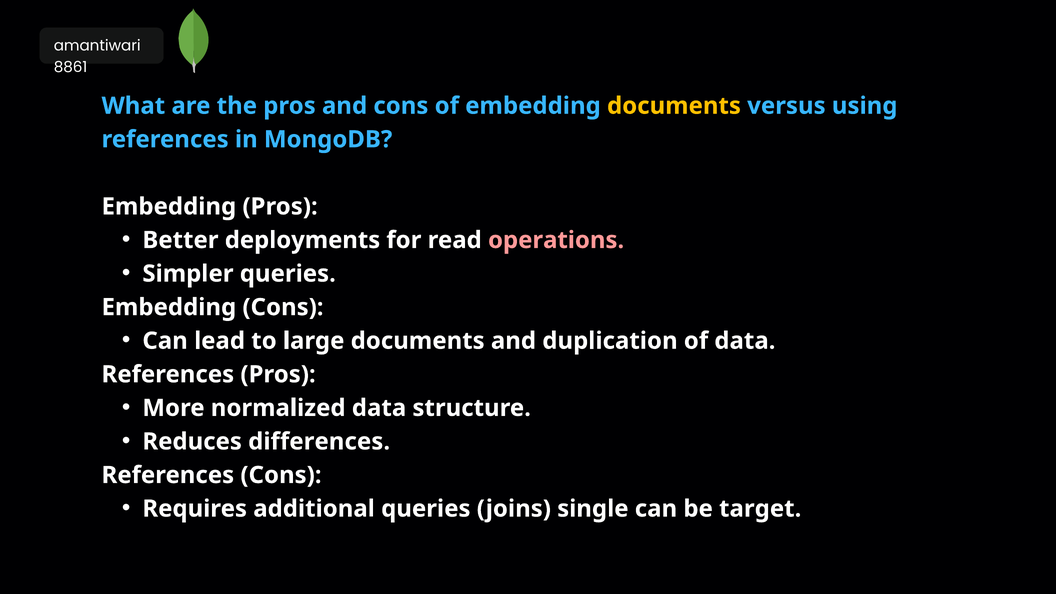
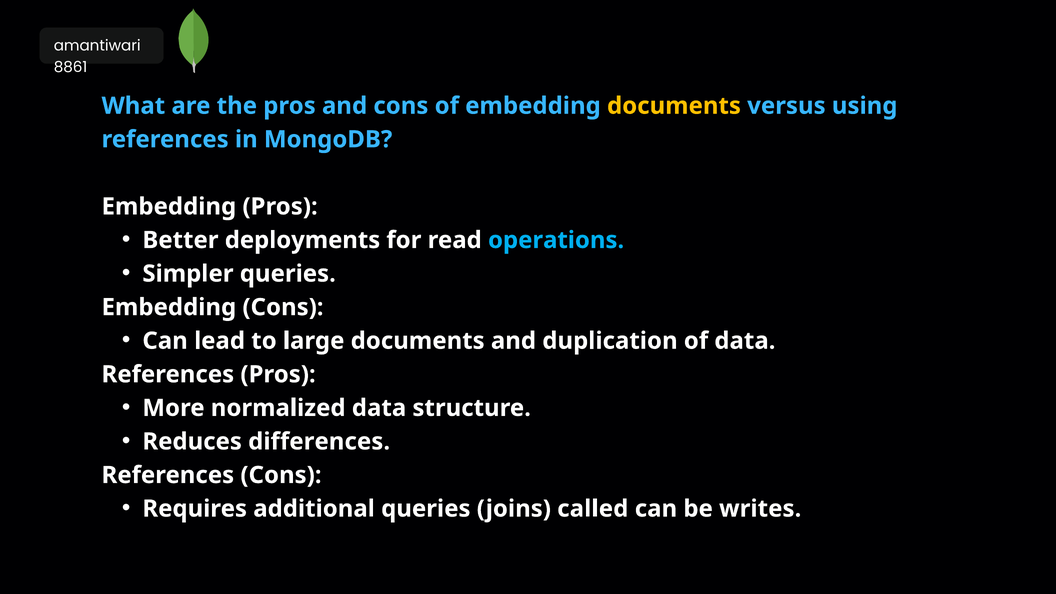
operations colour: pink -> light blue (556, 240)
single: single -> called (593, 509)
target: target -> writes (760, 509)
